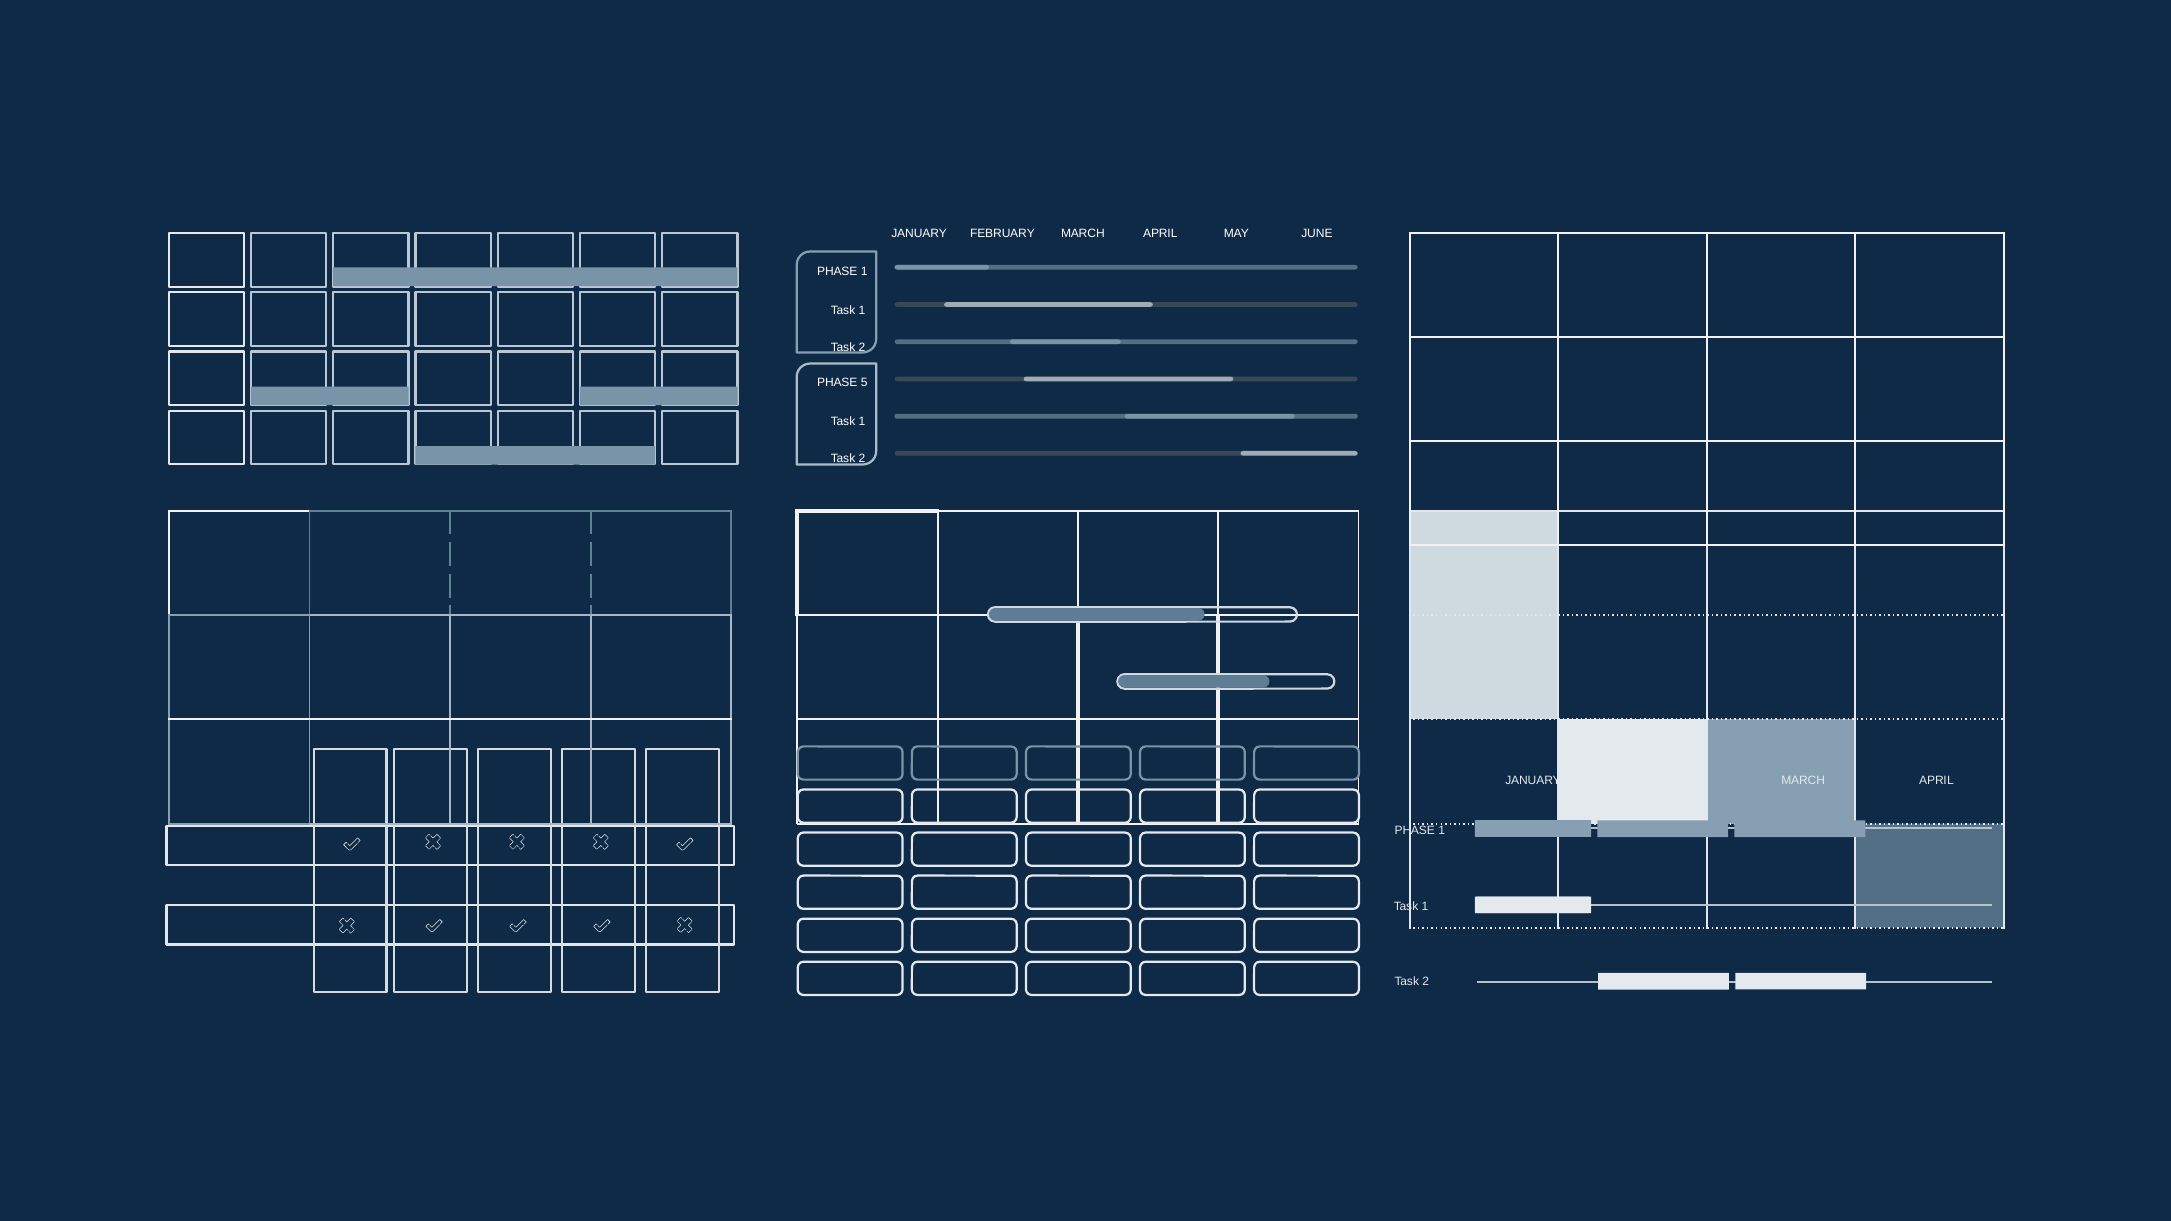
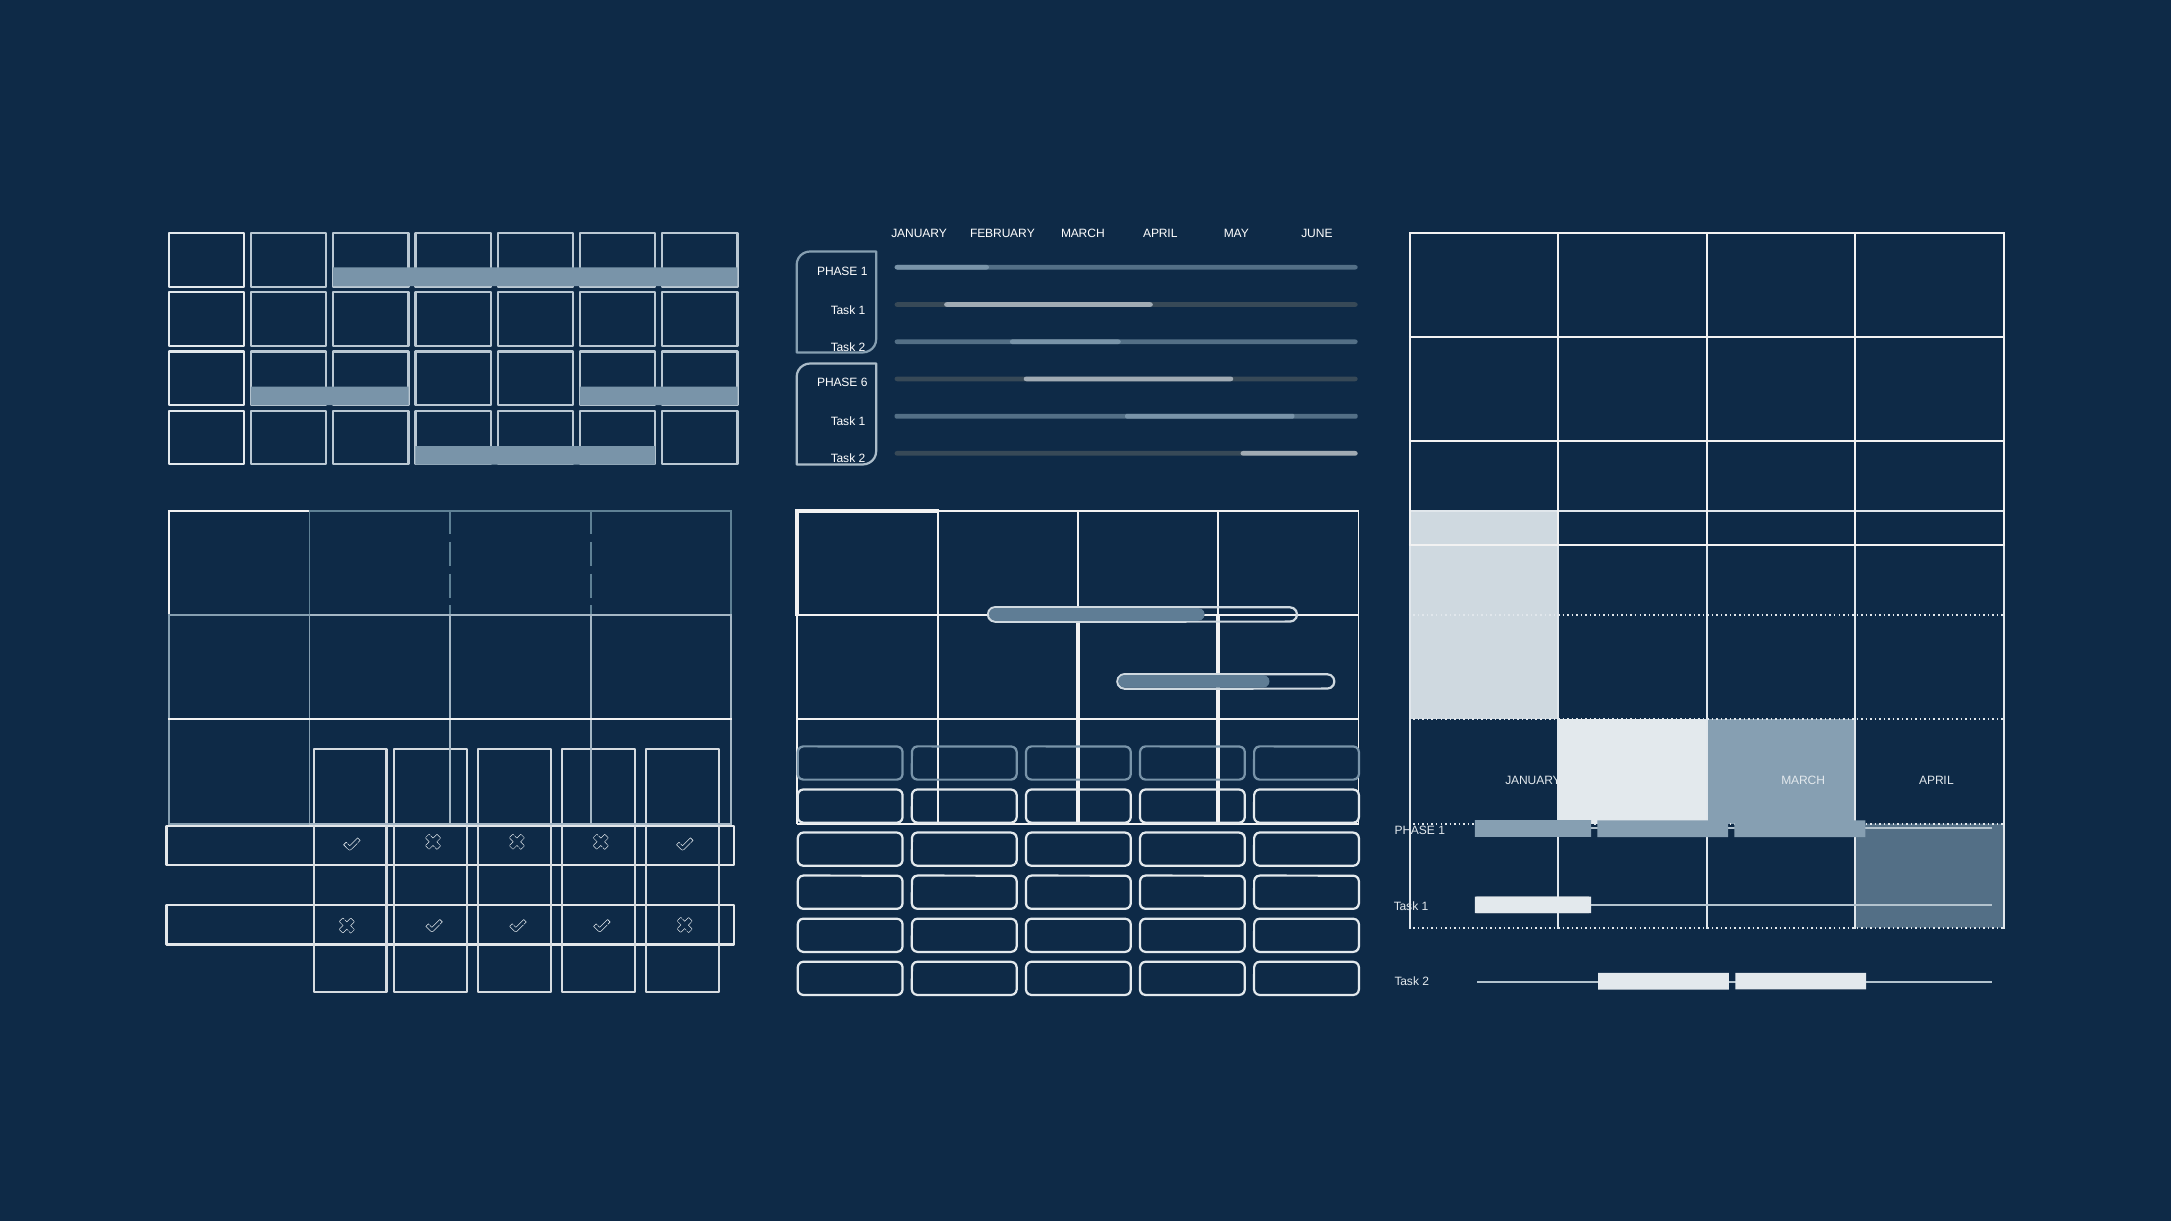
5: 5 -> 6 (864, 382)
